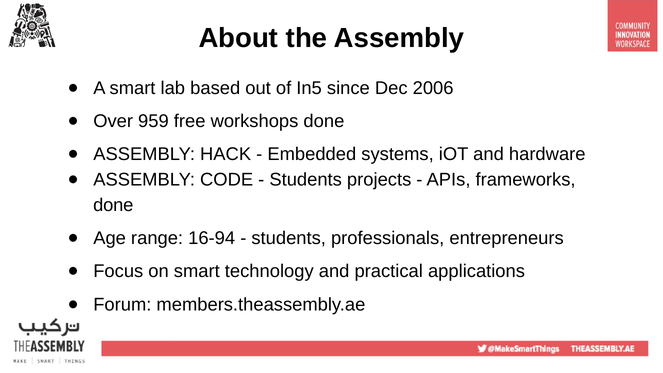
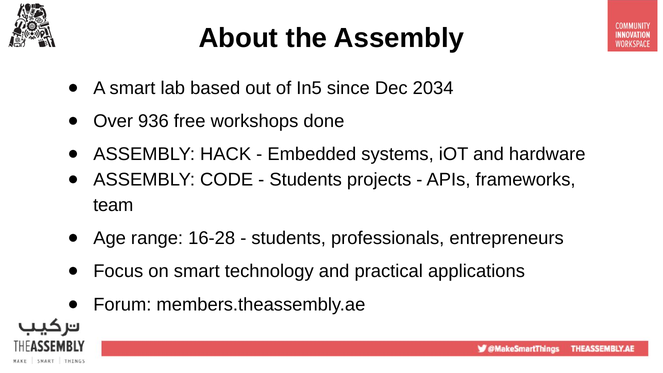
2006: 2006 -> 2034 (433, 88)
959: 959 -> 936 (153, 121)
done: done -> team (113, 205)
16-94: 16-94 -> 16-28 (212, 238)
